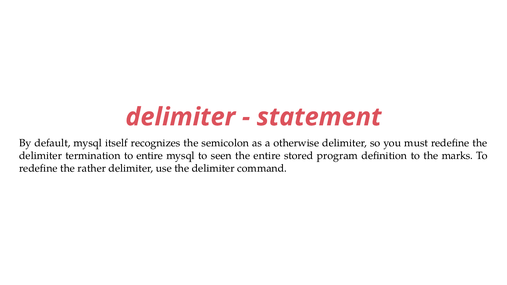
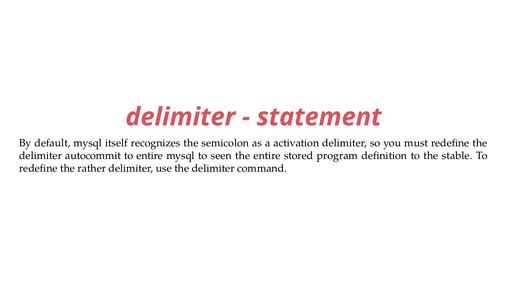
otherwise: otherwise -> activation (296, 143)
termination: termination -> autocommit (93, 156)
marks: marks -> stable (457, 156)
